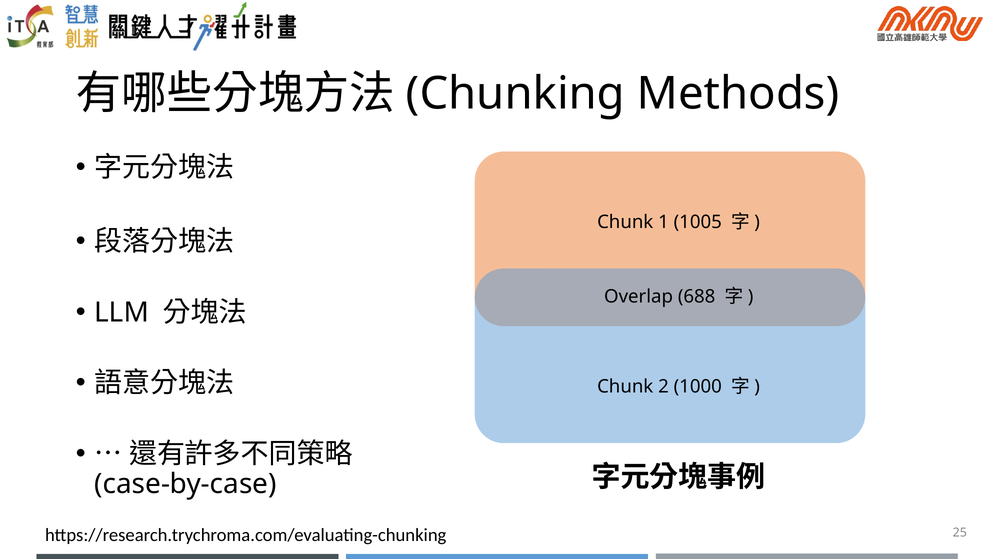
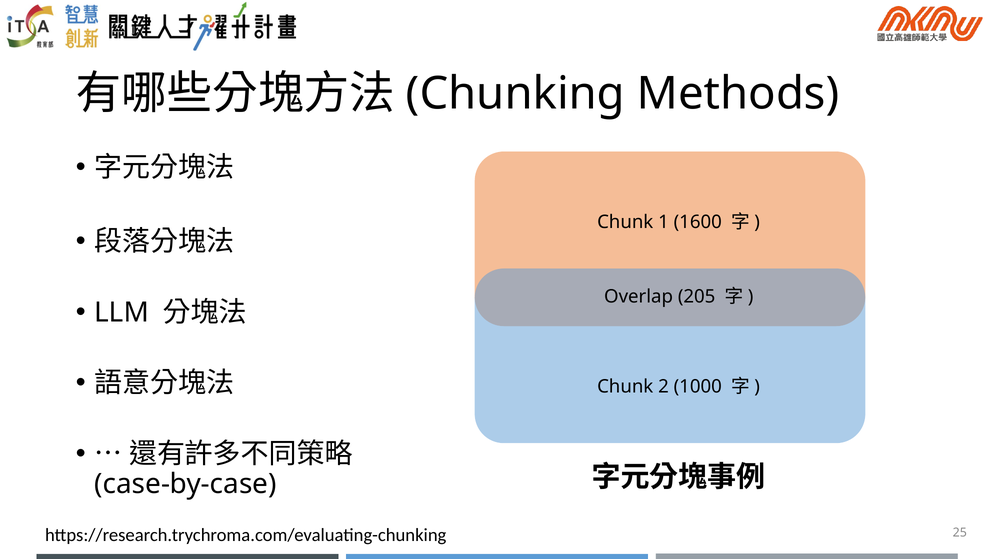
1005: 1005 -> 1600 (698, 222)
688: 688 -> 205 (697, 297)
